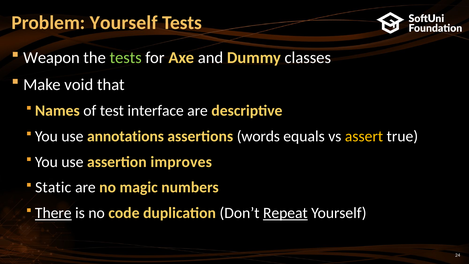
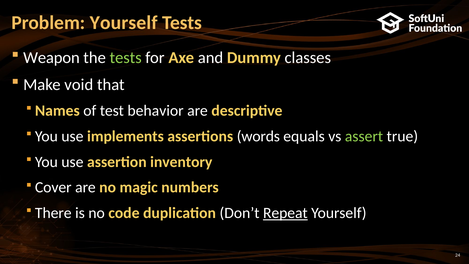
interface: interface -> behavior (156, 111)
annotations: annotations -> implements (125, 136)
assert colour: yellow -> light green (364, 136)
improves: improves -> inventory (181, 162)
Static: Static -> Cover (53, 187)
There underline: present -> none (53, 213)
